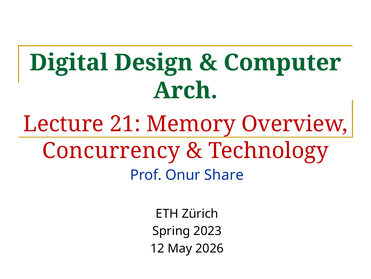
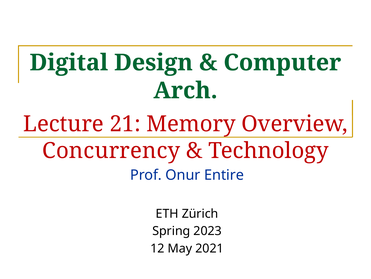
Share: Share -> Entire (224, 175)
2026: 2026 -> 2021 (210, 248)
